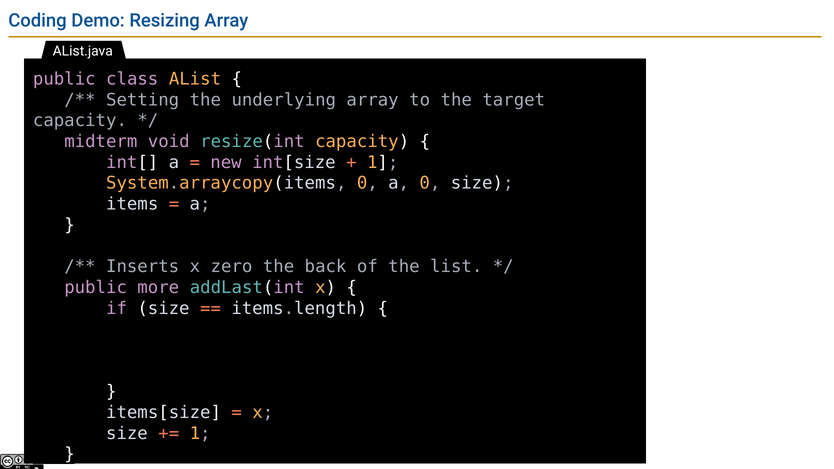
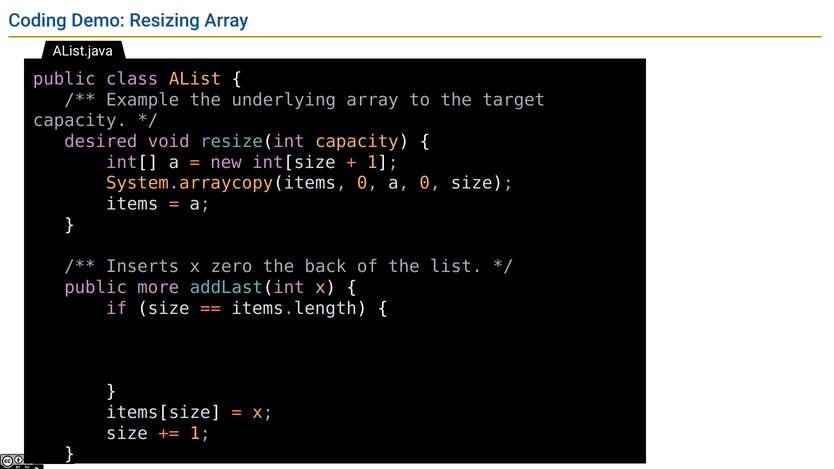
Setting: Setting -> Example (143, 100)
midterm: midterm -> desired (101, 142)
